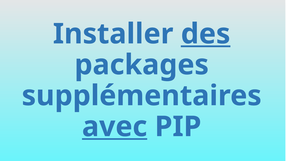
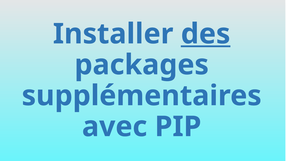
avec underline: present -> none (115, 127)
